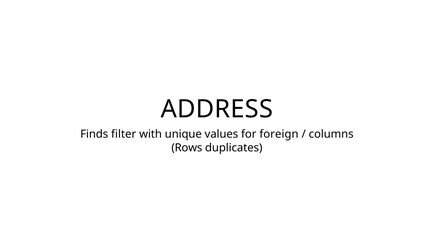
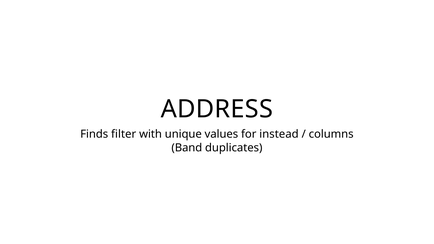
foreign: foreign -> instead (279, 134)
Rows: Rows -> Band (187, 148)
